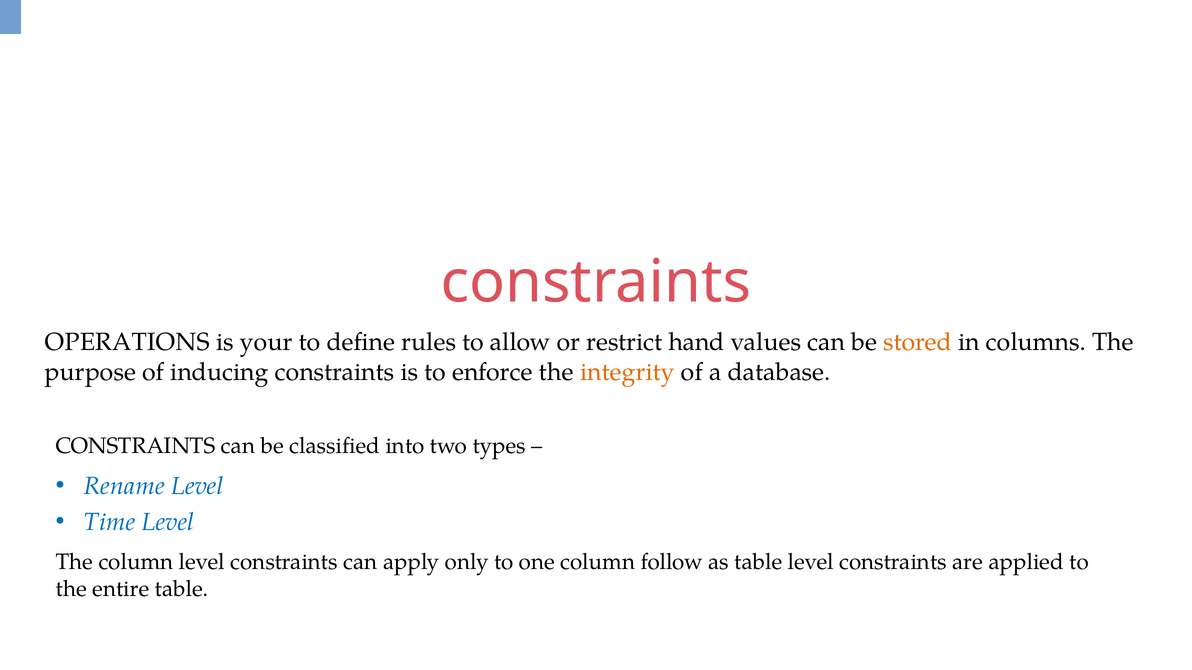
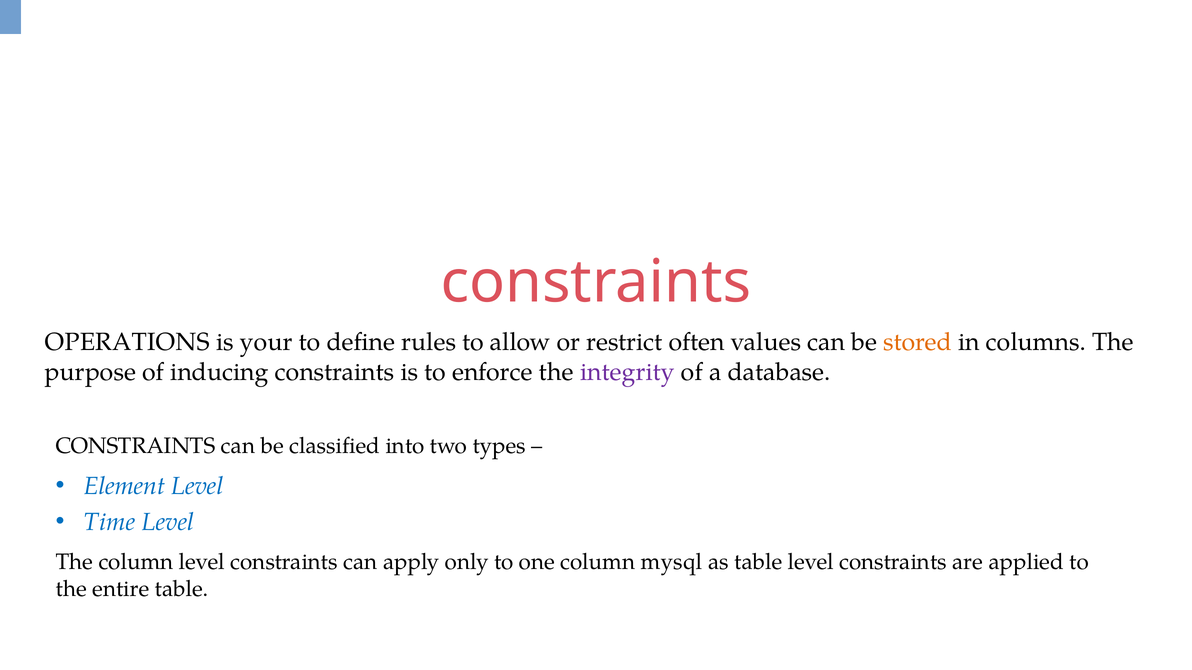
hand: hand -> often (697, 342)
integrity colour: orange -> purple (627, 372)
Rename: Rename -> Element (124, 487)
follow: follow -> mysql (671, 562)
